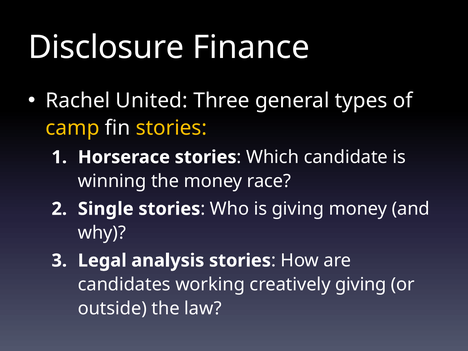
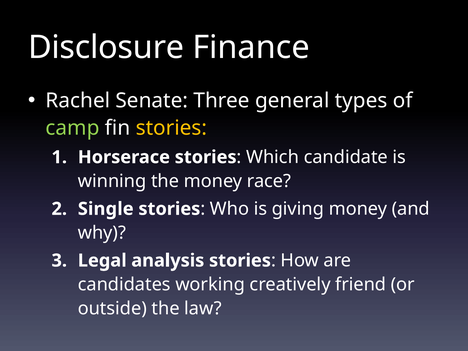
United: United -> Senate (152, 101)
camp colour: yellow -> light green (73, 128)
creatively giving: giving -> friend (361, 285)
